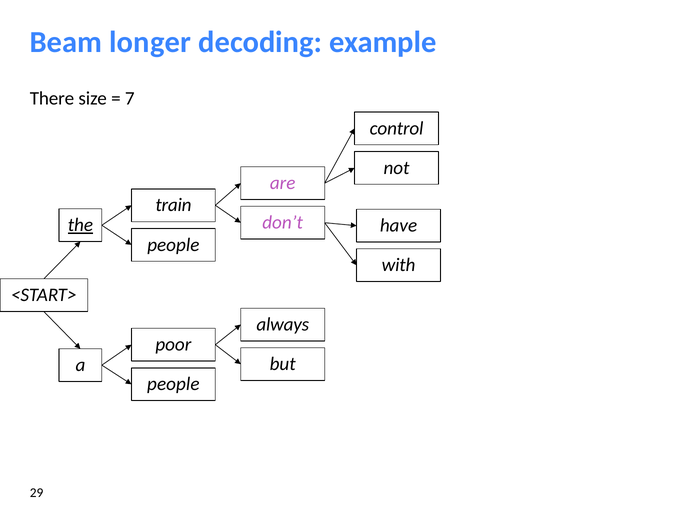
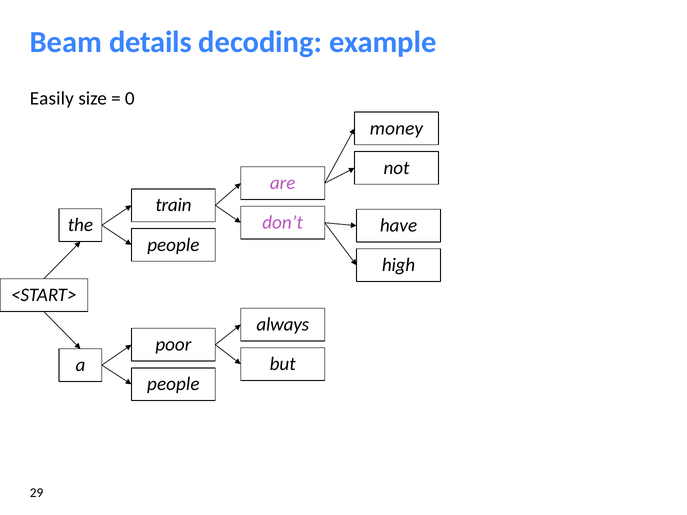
longer: longer -> details (150, 42)
There: There -> Easily (52, 98)
7: 7 -> 0 (130, 98)
control: control -> money (396, 128)
the underline: present -> none (80, 225)
with: with -> high (399, 265)
